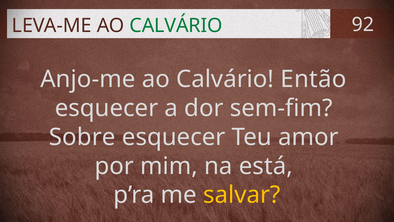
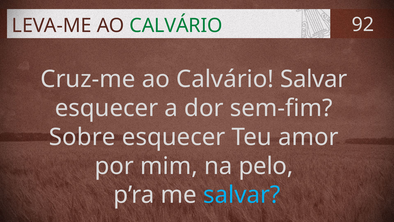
Anjo-me: Anjo-me -> Cruz-me (88, 79)
Calvário Então: Então -> Salvar (314, 79)
está: está -> pelo (266, 166)
salvar colour: yellow -> light blue (242, 195)
